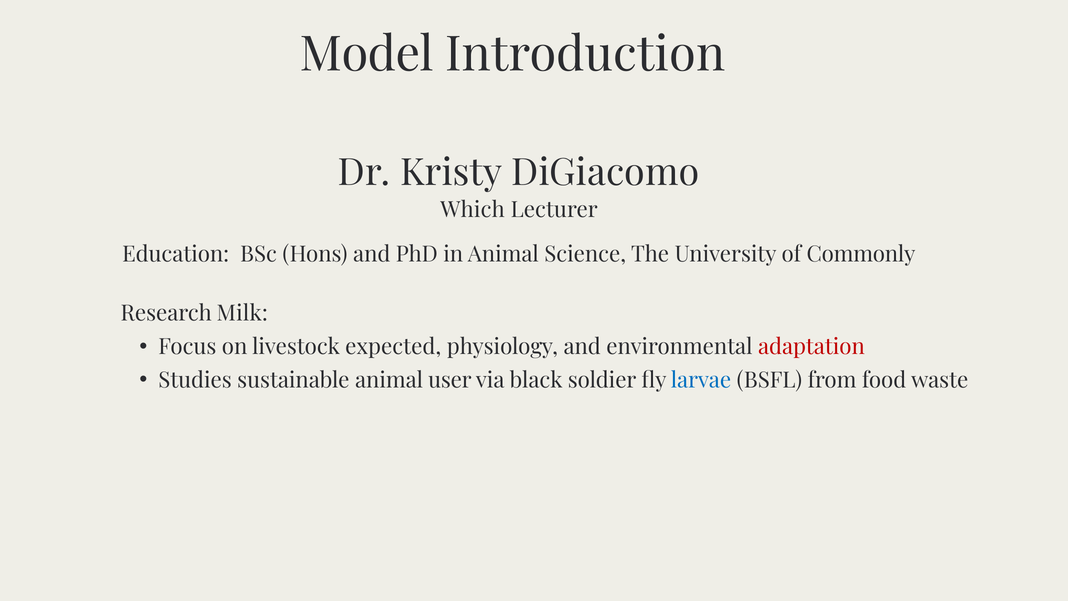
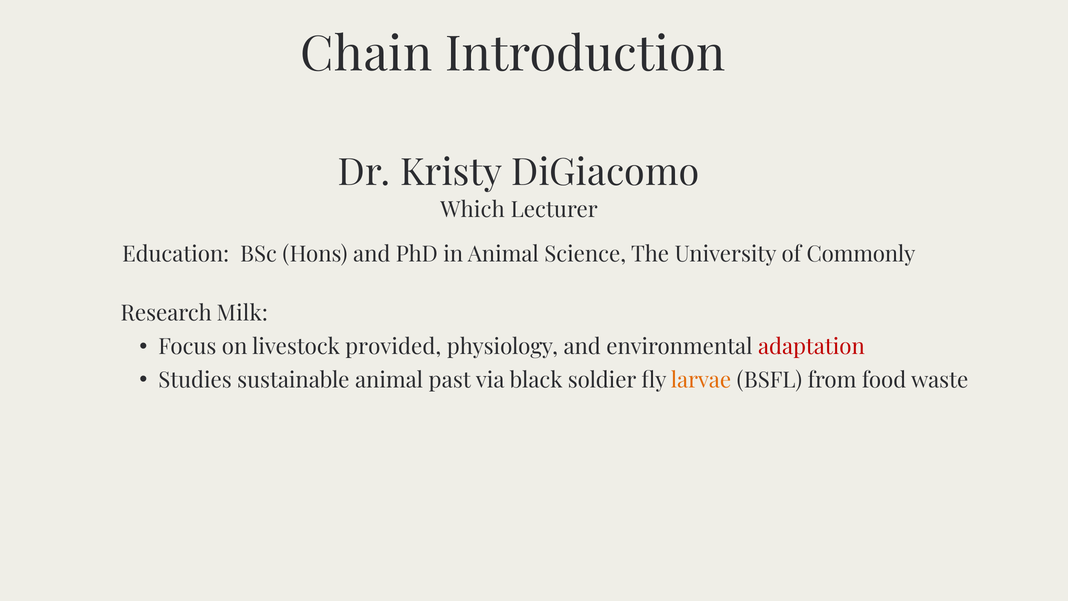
Model: Model -> Chain (366, 55)
expected: expected -> provided (393, 347)
user: user -> past (450, 380)
larvae colour: blue -> orange (701, 380)
